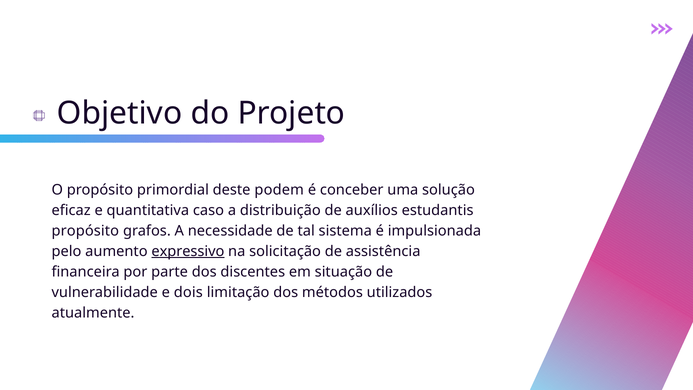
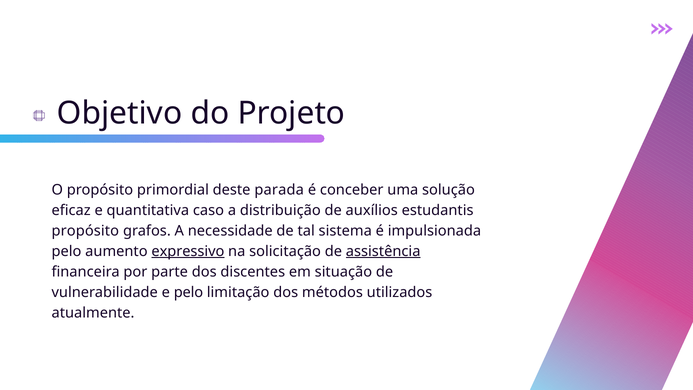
podem: podem -> parada (279, 190)
assistência underline: none -> present (383, 251)
e dois: dois -> pelo (188, 292)
